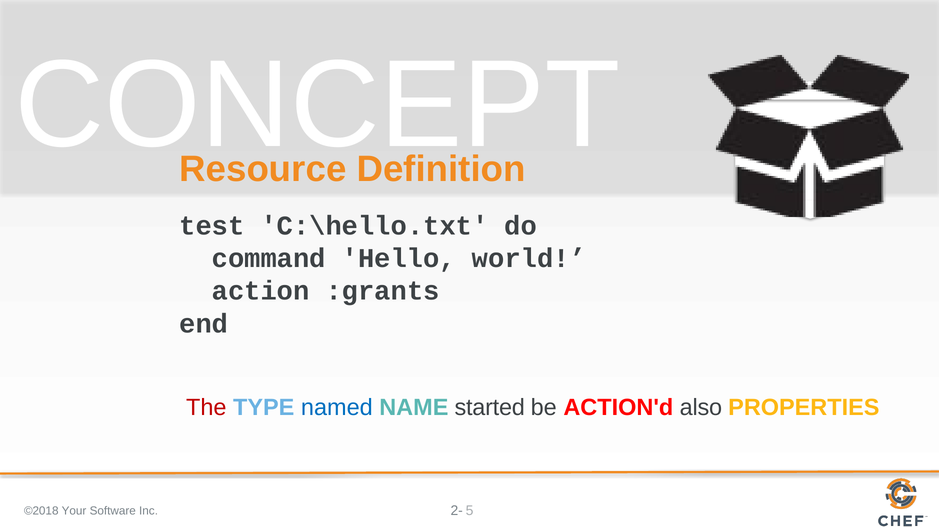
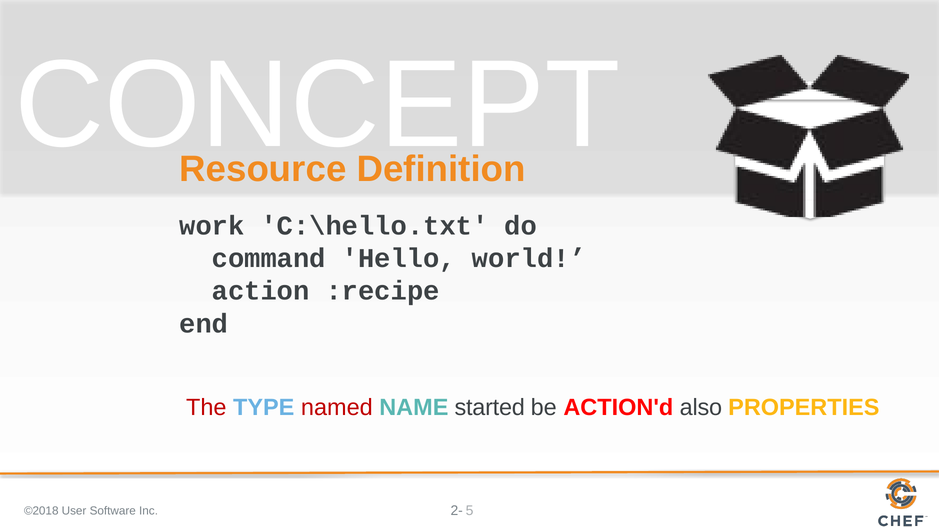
test: test -> work (212, 226)
:grants: :grants -> :recipe (383, 291)
named colour: blue -> red (337, 408)
Your: Your -> User (74, 511)
